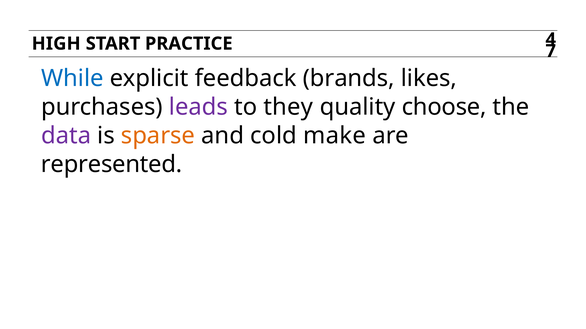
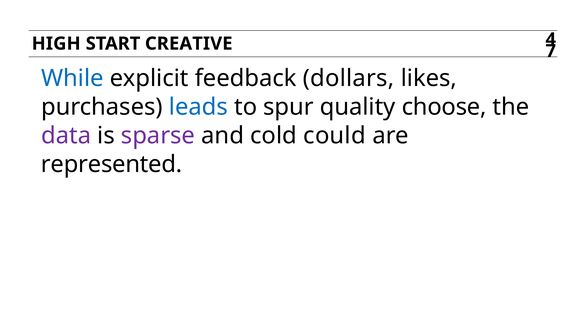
PRACTICE: PRACTICE -> CREATIVE (189, 44)
brands: brands -> dollars (349, 78)
leads colour: purple -> blue (198, 107)
they: they -> spur (288, 107)
sparse colour: orange -> purple (158, 136)
make: make -> could (335, 136)
